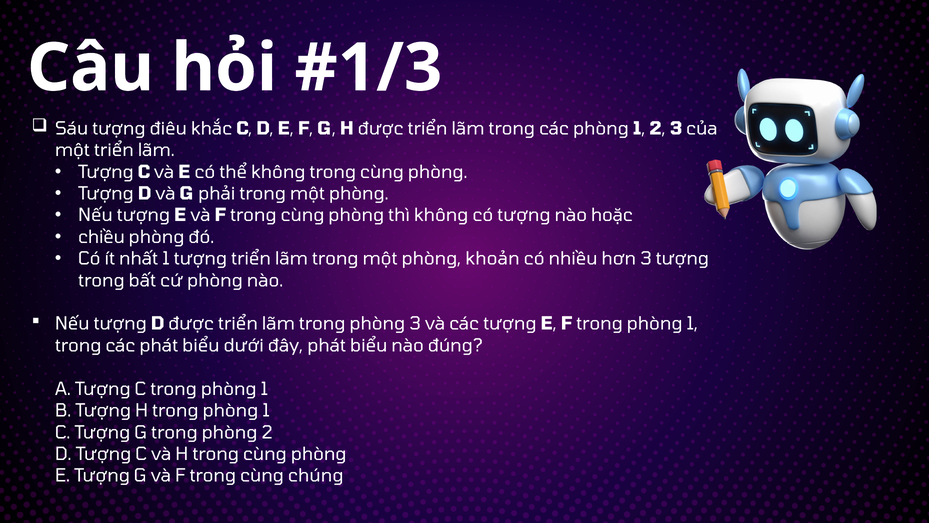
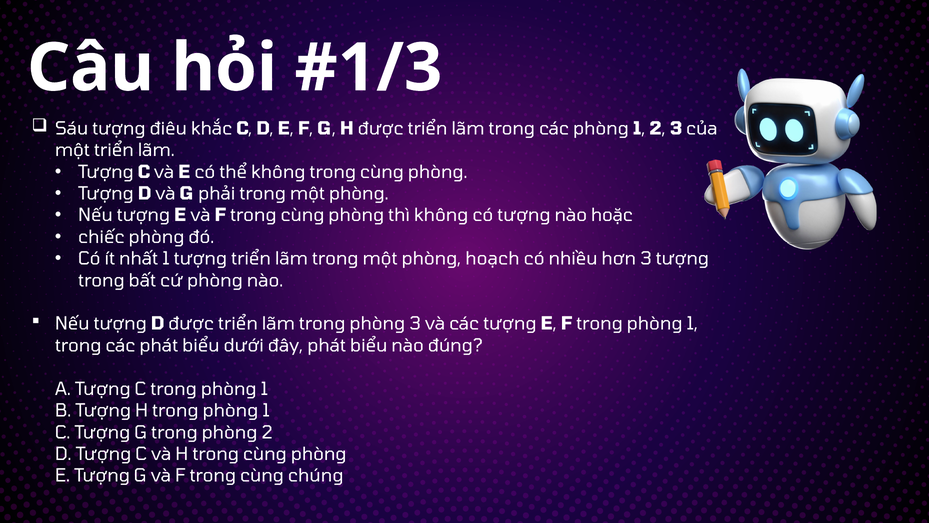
chiều: chiều -> chiếc (101, 237)
khoản: khoản -> hoạch (492, 259)
